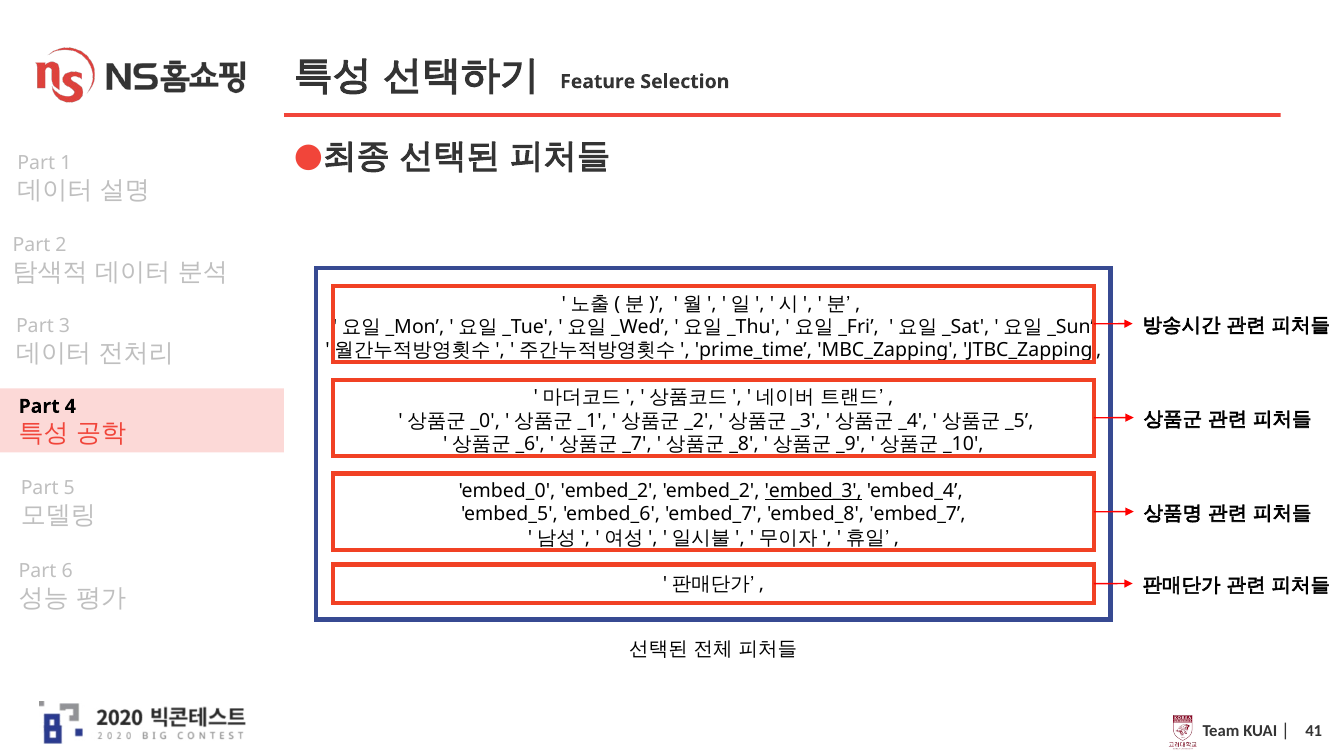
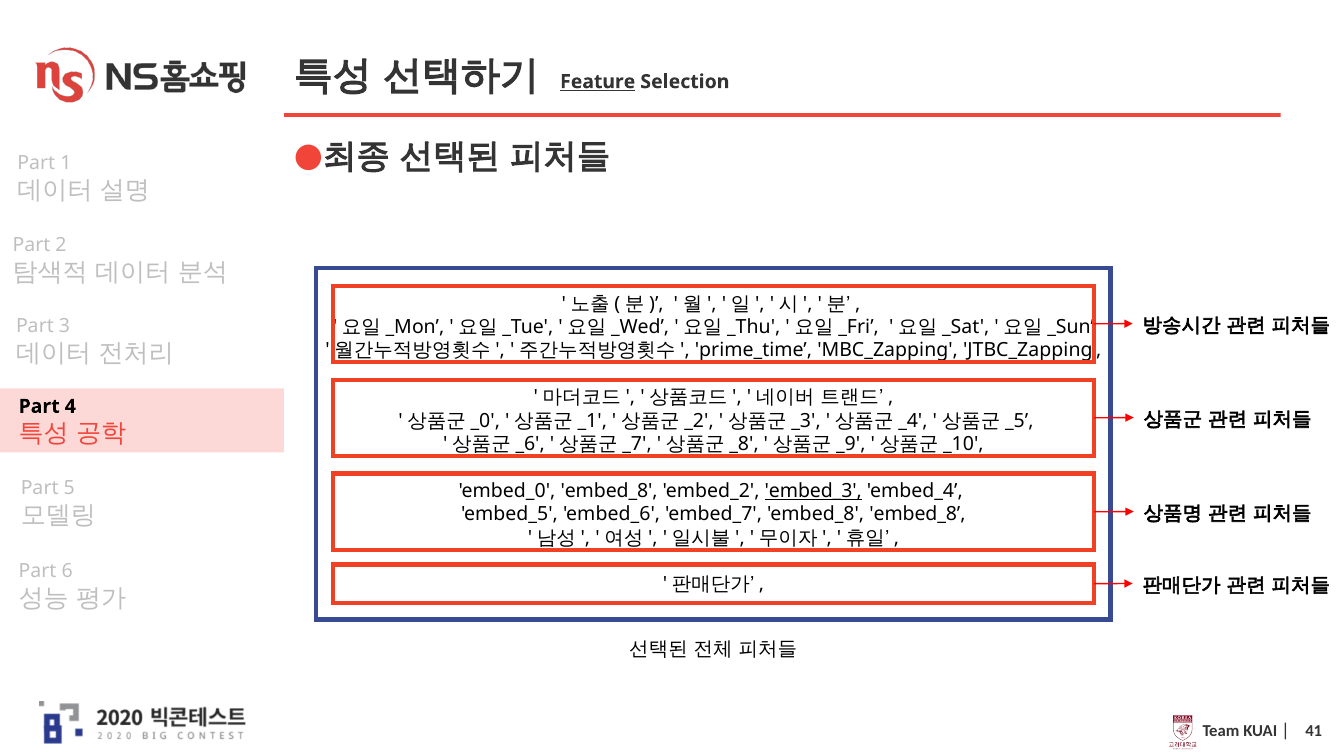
Feature underline: none -> present (598, 82)
embed_0 embed_2: embed_2 -> embed_8 (609, 491)
embed_8 embed_7: embed_7 -> embed_8 (917, 514)
